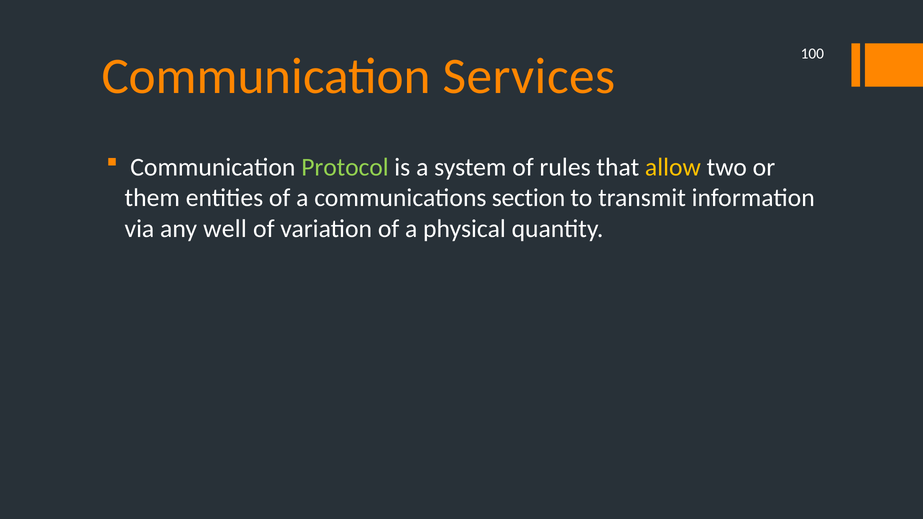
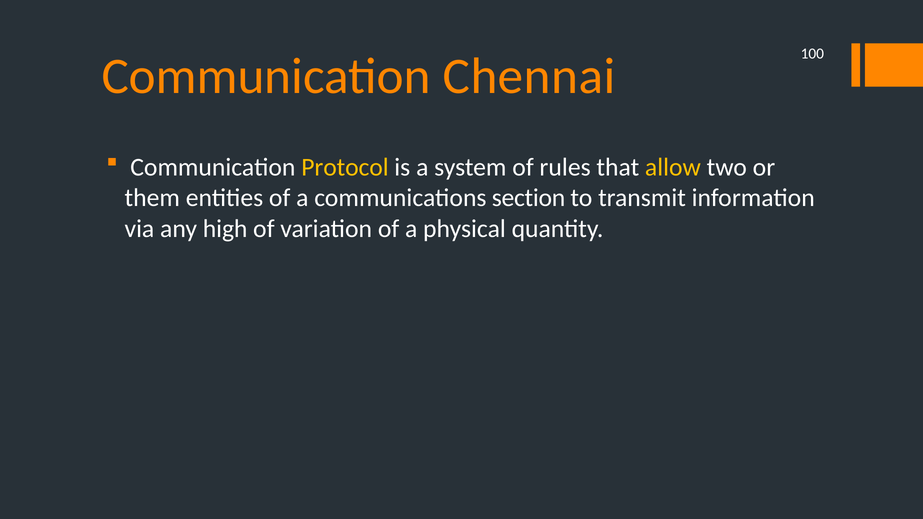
Services: Services -> Chennai (529, 77)
Protocol colour: light green -> yellow (345, 167)
well: well -> high (225, 229)
